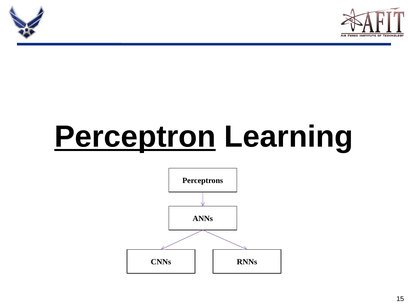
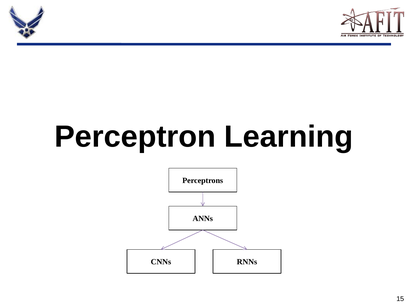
Perceptron underline: present -> none (135, 137)
